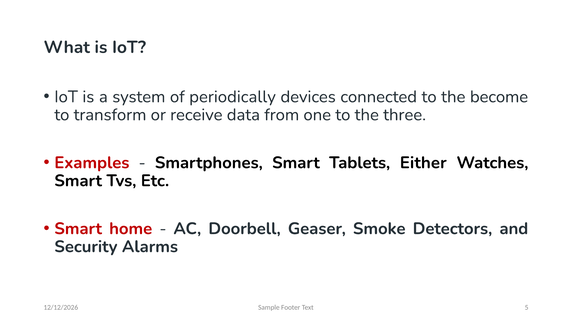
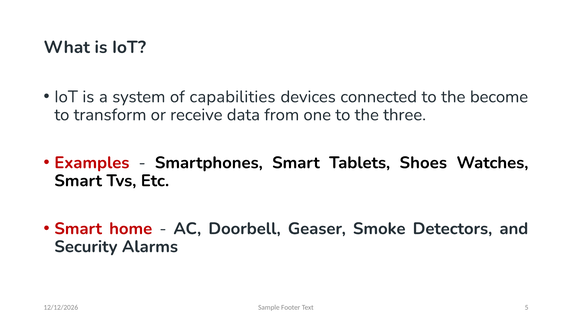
periodically: periodically -> capabilities (232, 97)
Either: Either -> Shoes (423, 163)
